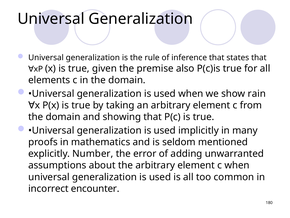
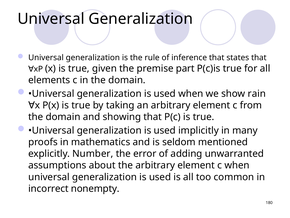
also: also -> part (185, 68)
encounter: encounter -> nonempty (95, 188)
